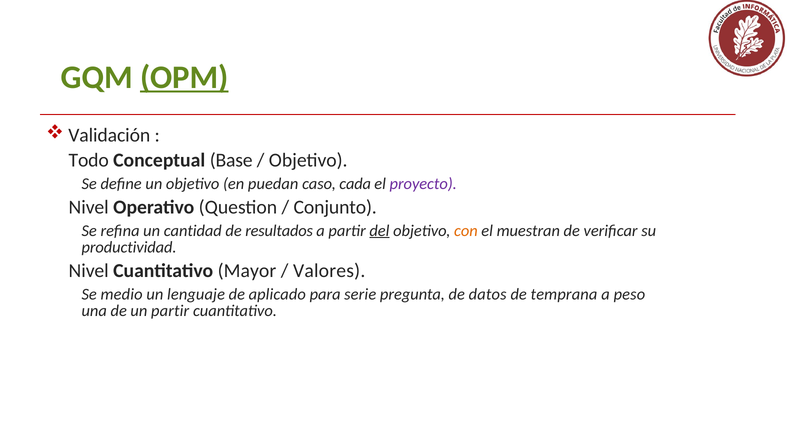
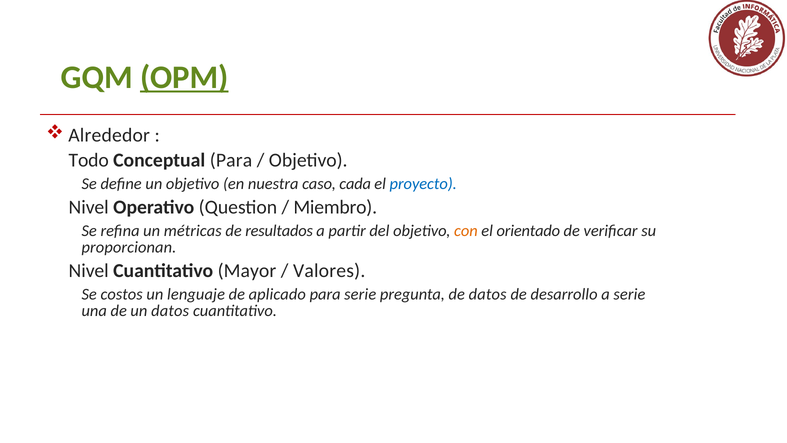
Validación: Validación -> Alrededor (109, 135)
Conceptual Base: Base -> Para (231, 160)
puedan: puedan -> nuestra (273, 184)
proyecto colour: purple -> blue (423, 184)
Conjunto: Conjunto -> Miembro (335, 207)
cantidad: cantidad -> métricas (193, 230)
del underline: present -> none (379, 230)
muestran: muestran -> orientado (528, 230)
productividad: productividad -> proporcionan (129, 247)
medio: medio -> costos (122, 294)
temprana: temprana -> desarrollo (564, 294)
a peso: peso -> serie (629, 294)
un partir: partir -> datos (170, 311)
